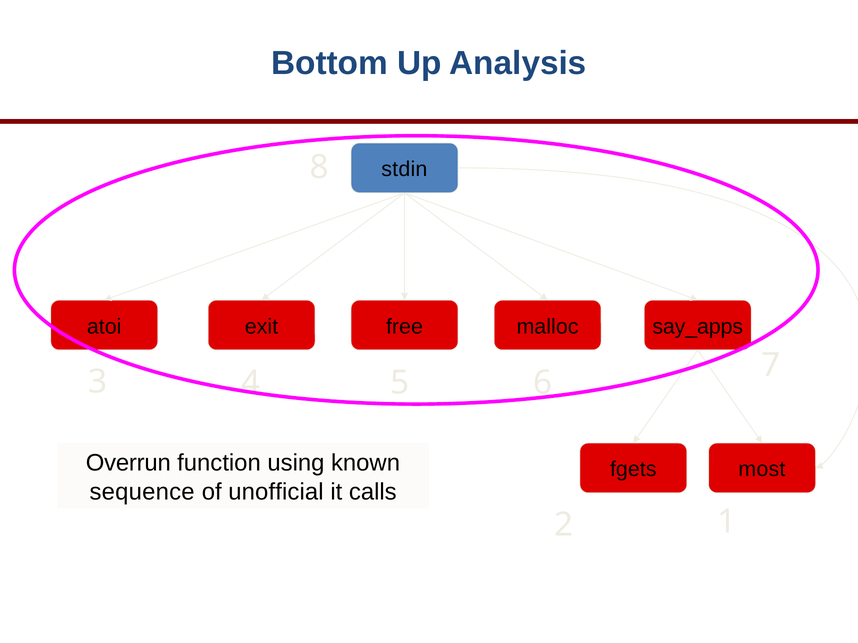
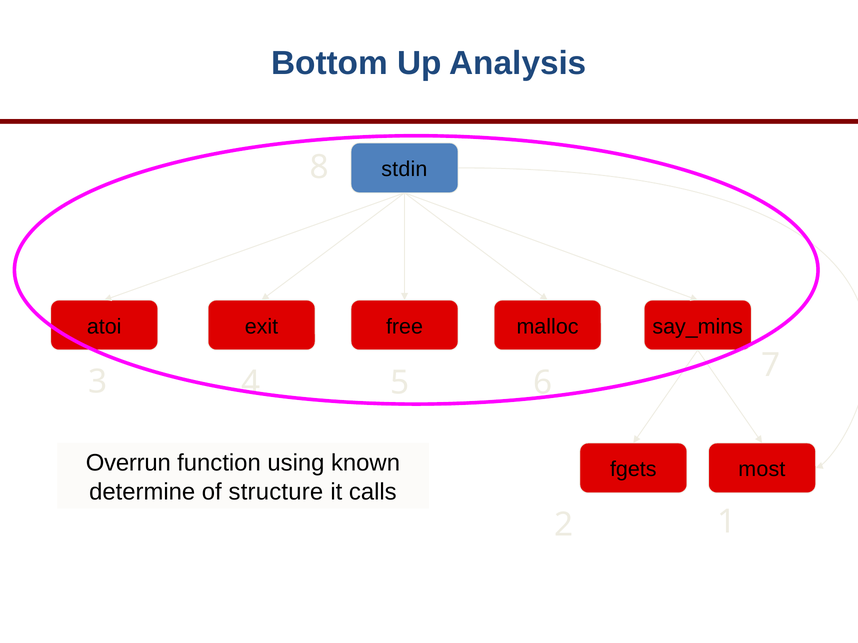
say_apps: say_apps -> say_mins (698, 327)
sequence: sequence -> determine (142, 492)
unofficial: unofficial -> structure (276, 492)
